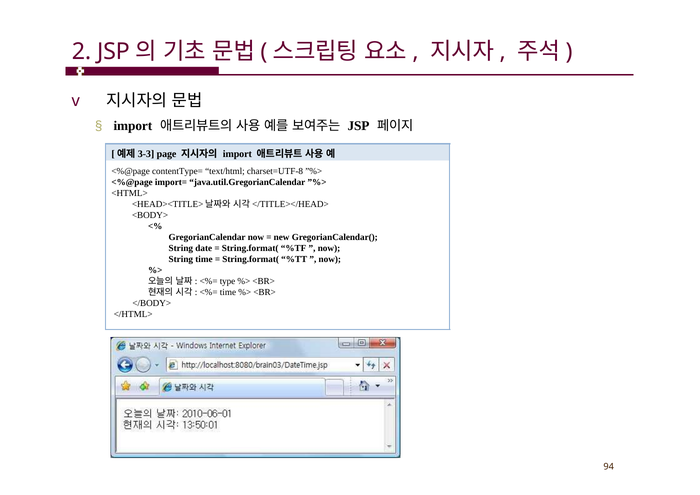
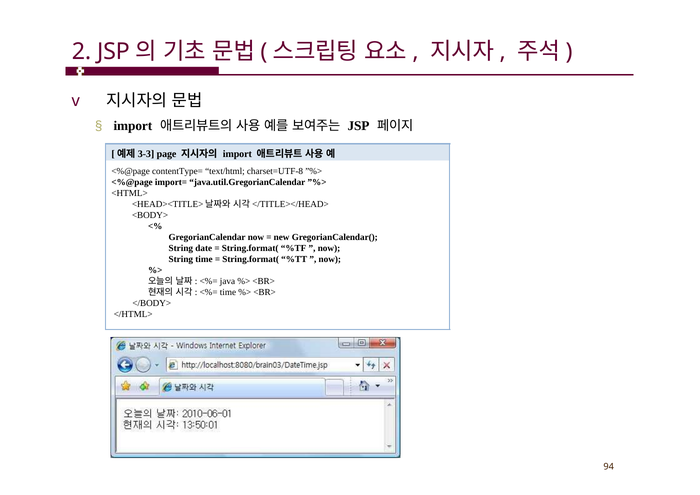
type: type -> java (227, 281)
